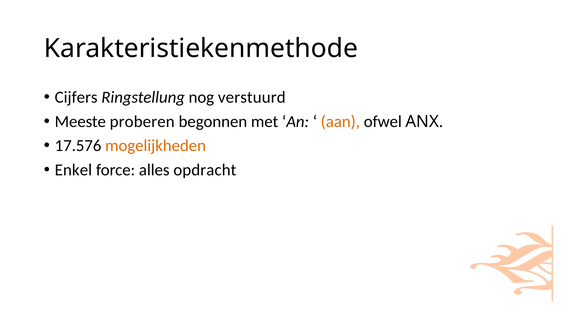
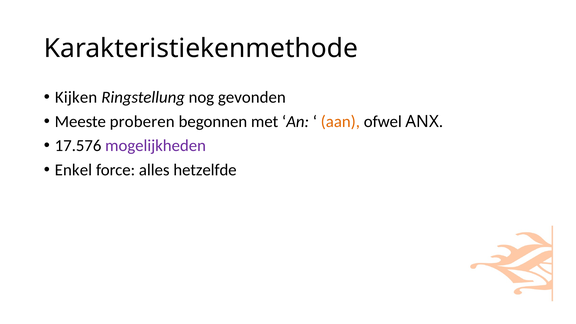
Cijfers: Cijfers -> Kijken (76, 97)
verstuurd: verstuurd -> gevonden (252, 97)
mogelijkheden colour: orange -> purple (156, 146)
opdracht: opdracht -> hetzelfde (205, 170)
